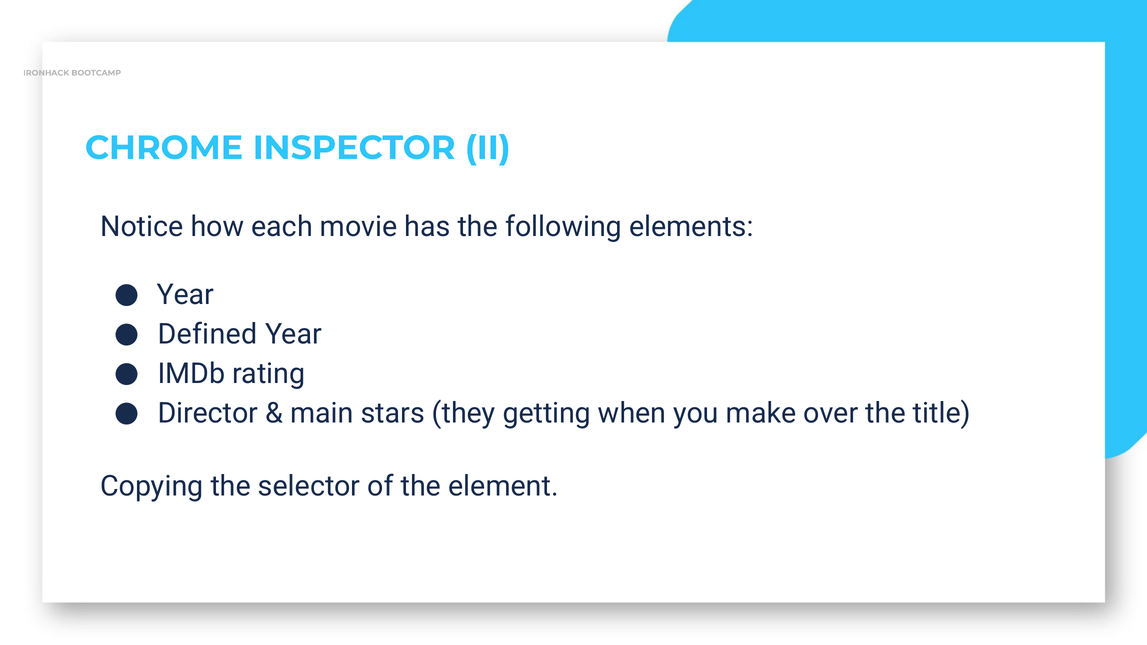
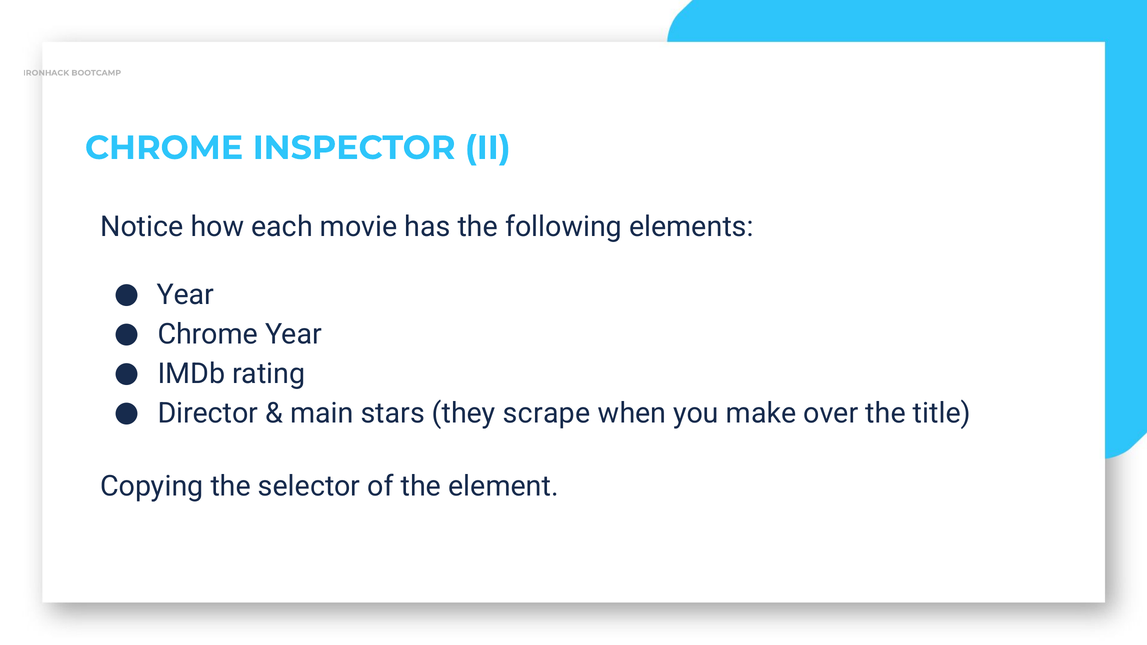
Defined: Defined -> Chrome (208, 334)
getting: getting -> scrape (547, 414)
